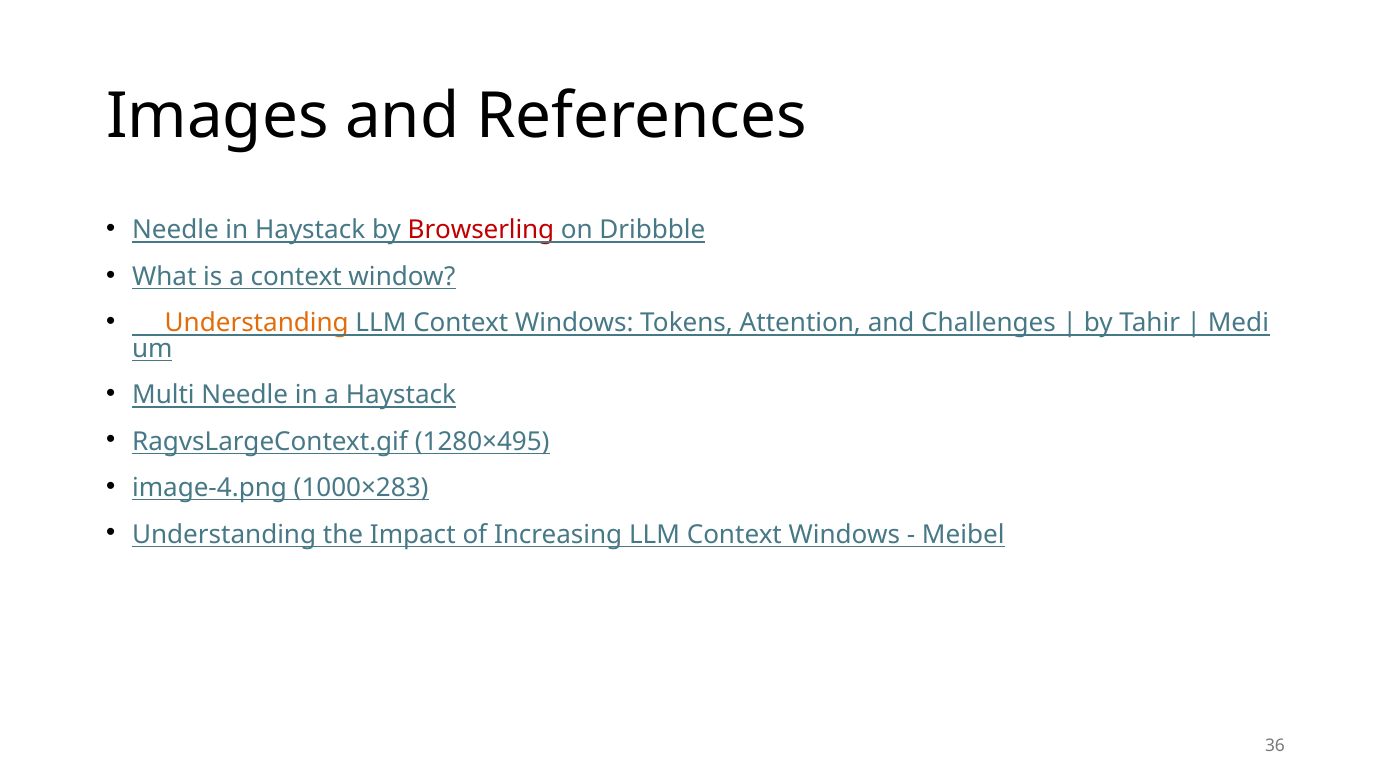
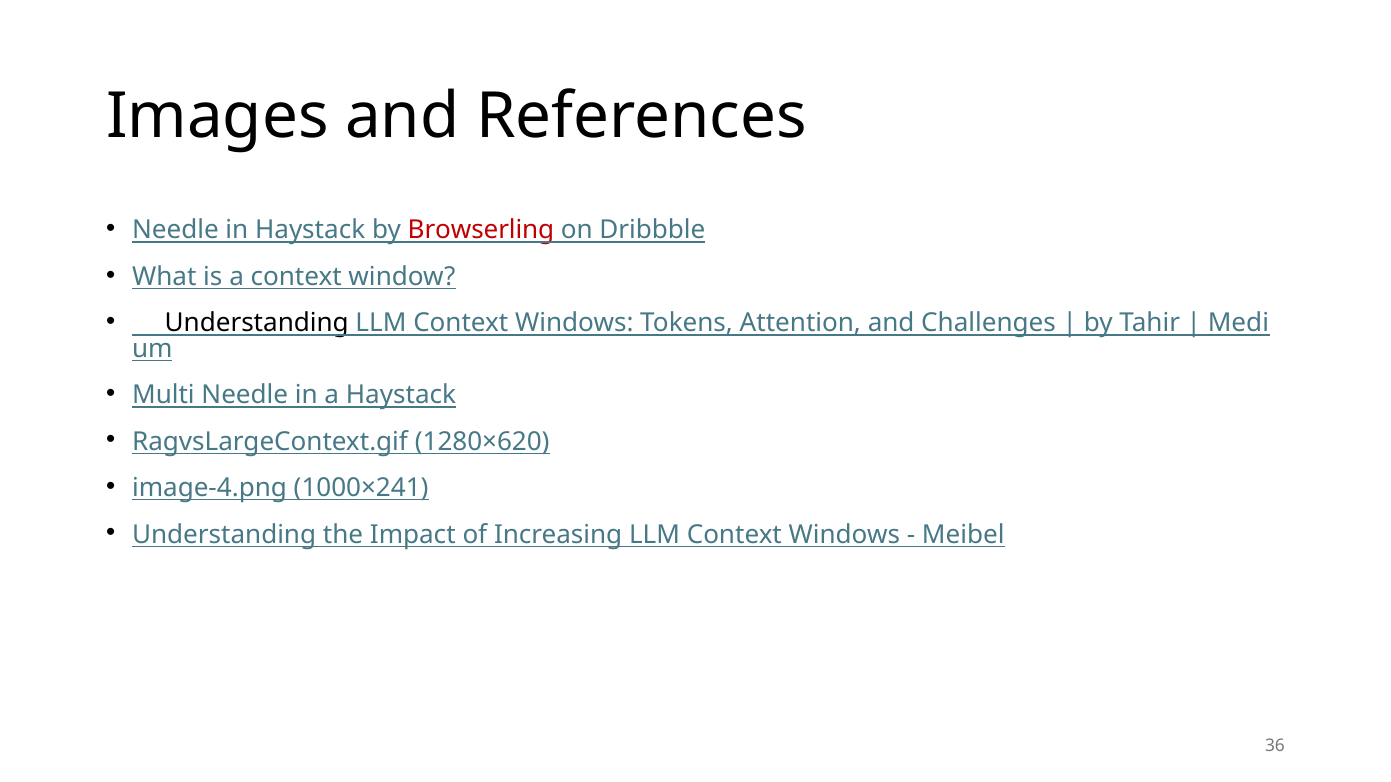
Understanding colour: orange -> black (257, 323)
1280×495: 1280×495 -> 1280×620 (482, 442)
1000×283: 1000×283 -> 1000×241 (361, 488)
